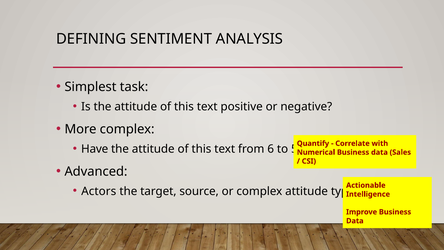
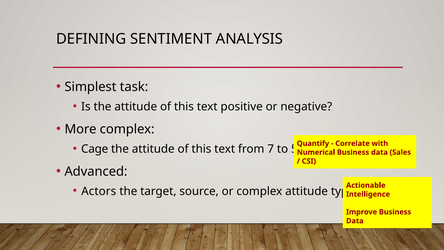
Have: Have -> Cage (95, 149)
6: 6 -> 7 (271, 149)
